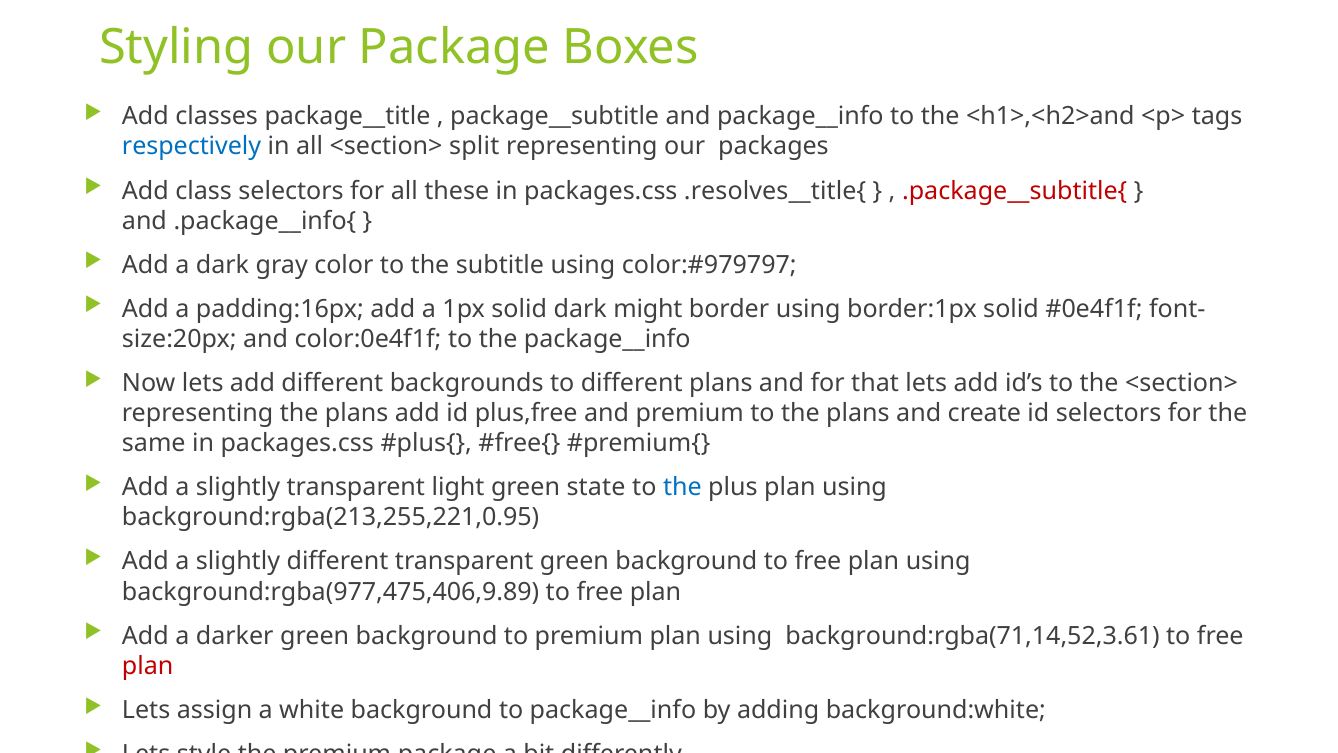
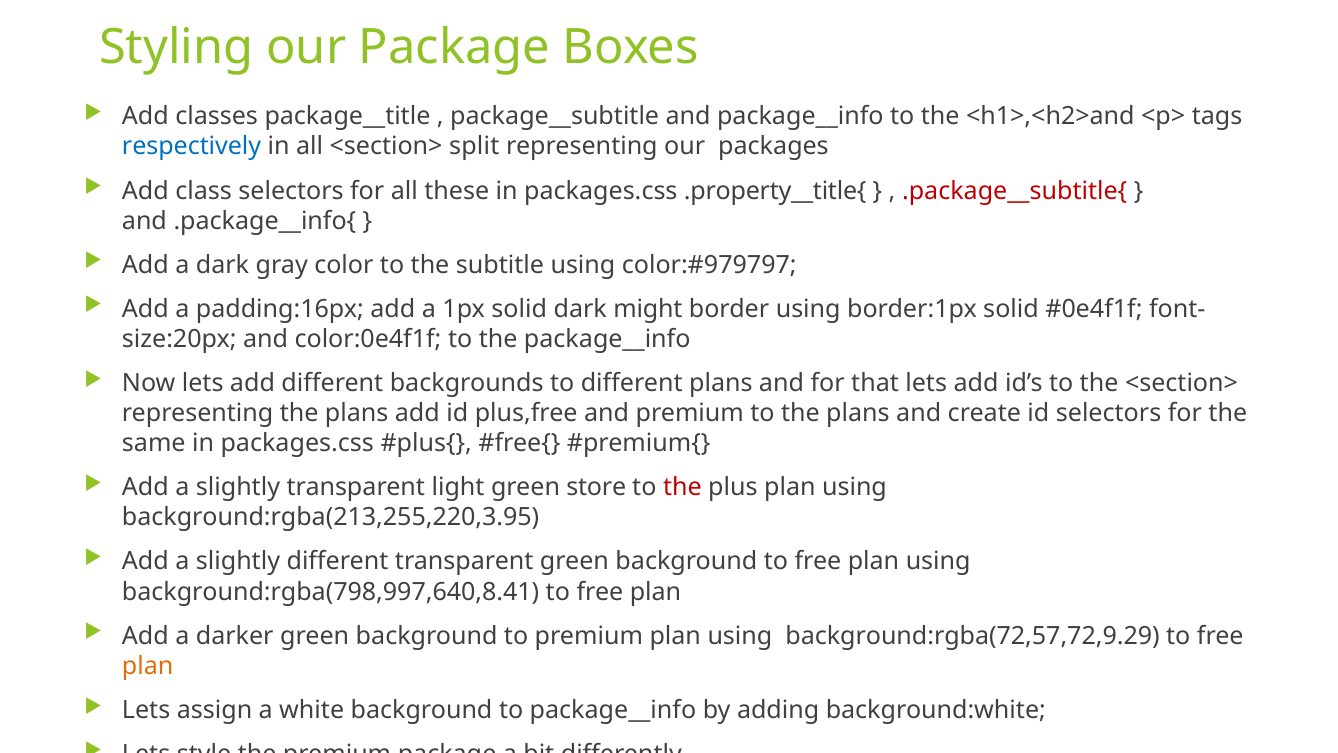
.resolves__title{: .resolves__title{ -> .property__title{ (775, 191)
state: state -> store (596, 487)
the colour: blue -> red (682, 487)
background:rgba(213,255,221,0.95: background:rgba(213,255,221,0.95 -> background:rgba(213,255,220,3.95 (331, 517)
background:rgba(977,475,406,9.89: background:rgba(977,475,406,9.89 -> background:rgba(798,997,640,8.41 (331, 592)
background:rgba(71,14,52,3.61: background:rgba(71,14,52,3.61 -> background:rgba(72,57,72,9.29 (973, 636)
plan colour: red -> orange (148, 666)
